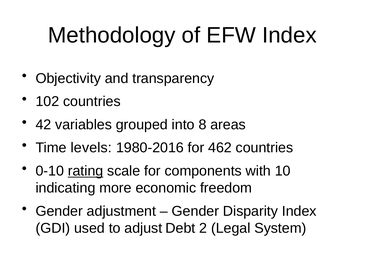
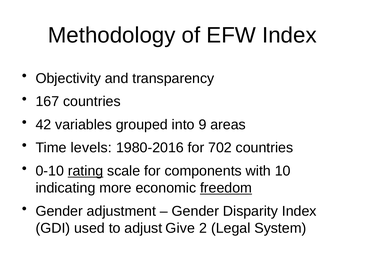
102: 102 -> 167 (47, 101)
8: 8 -> 9 (202, 125)
462: 462 -> 702 (220, 148)
freedom underline: none -> present (226, 188)
Debt: Debt -> Give (180, 228)
